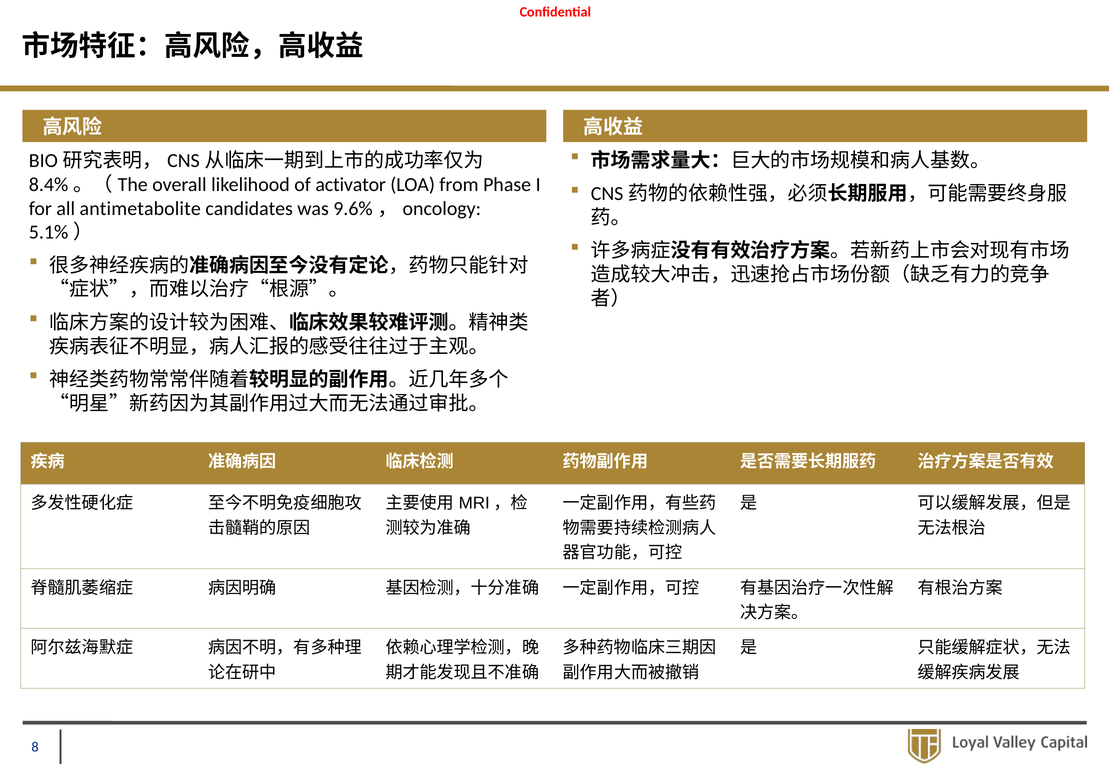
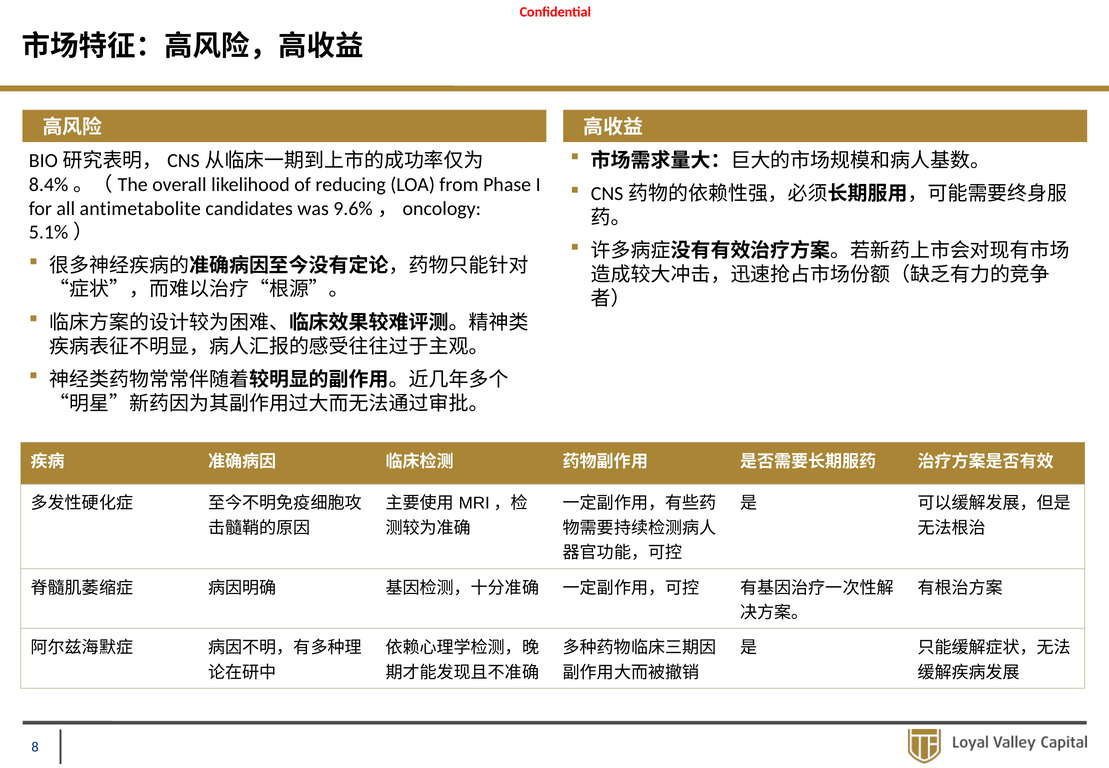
activator: activator -> reducing (351, 185)
